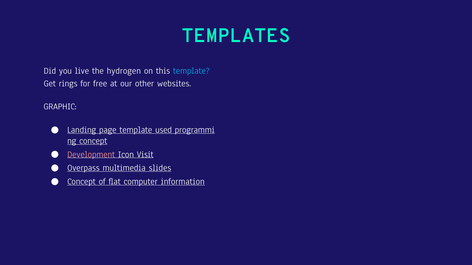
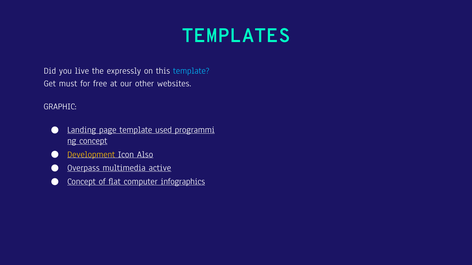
hydrogen: hydrogen -> expressly (124, 71)
rings: rings -> must (68, 84)
Development colour: pink -> yellow (91, 155)
Visit: Visit -> Also (145, 155)
slides: slides -> active (160, 168)
information: information -> infographics (183, 182)
